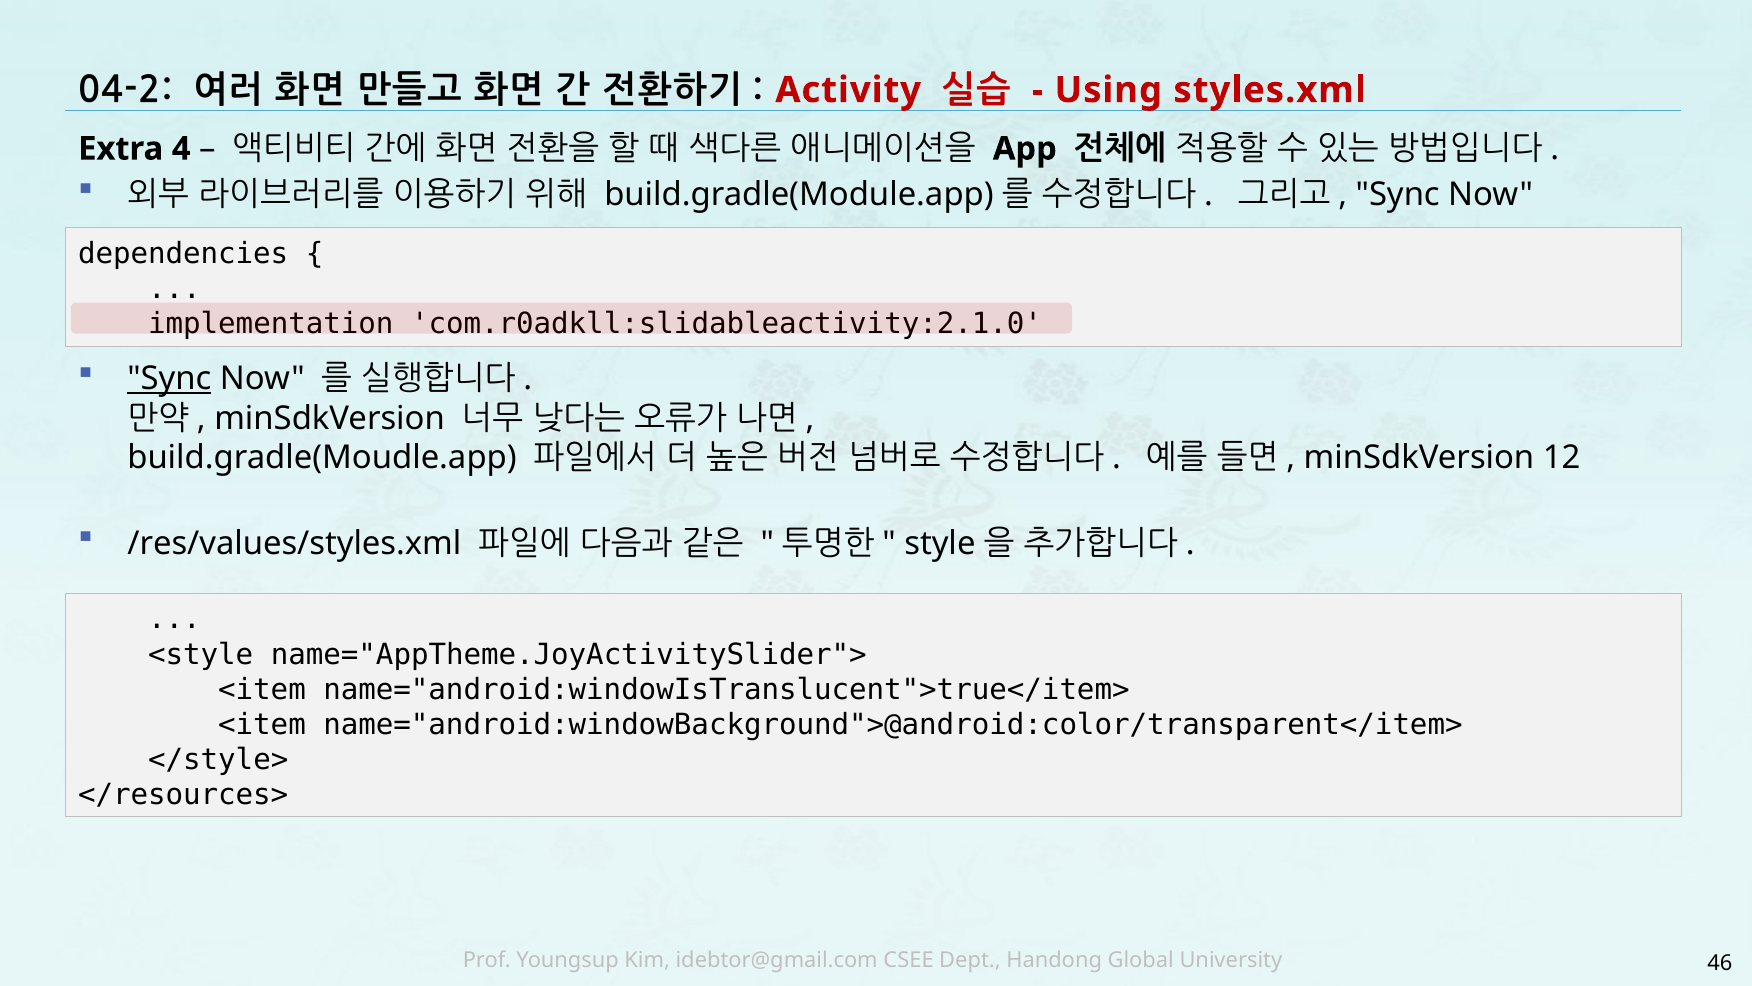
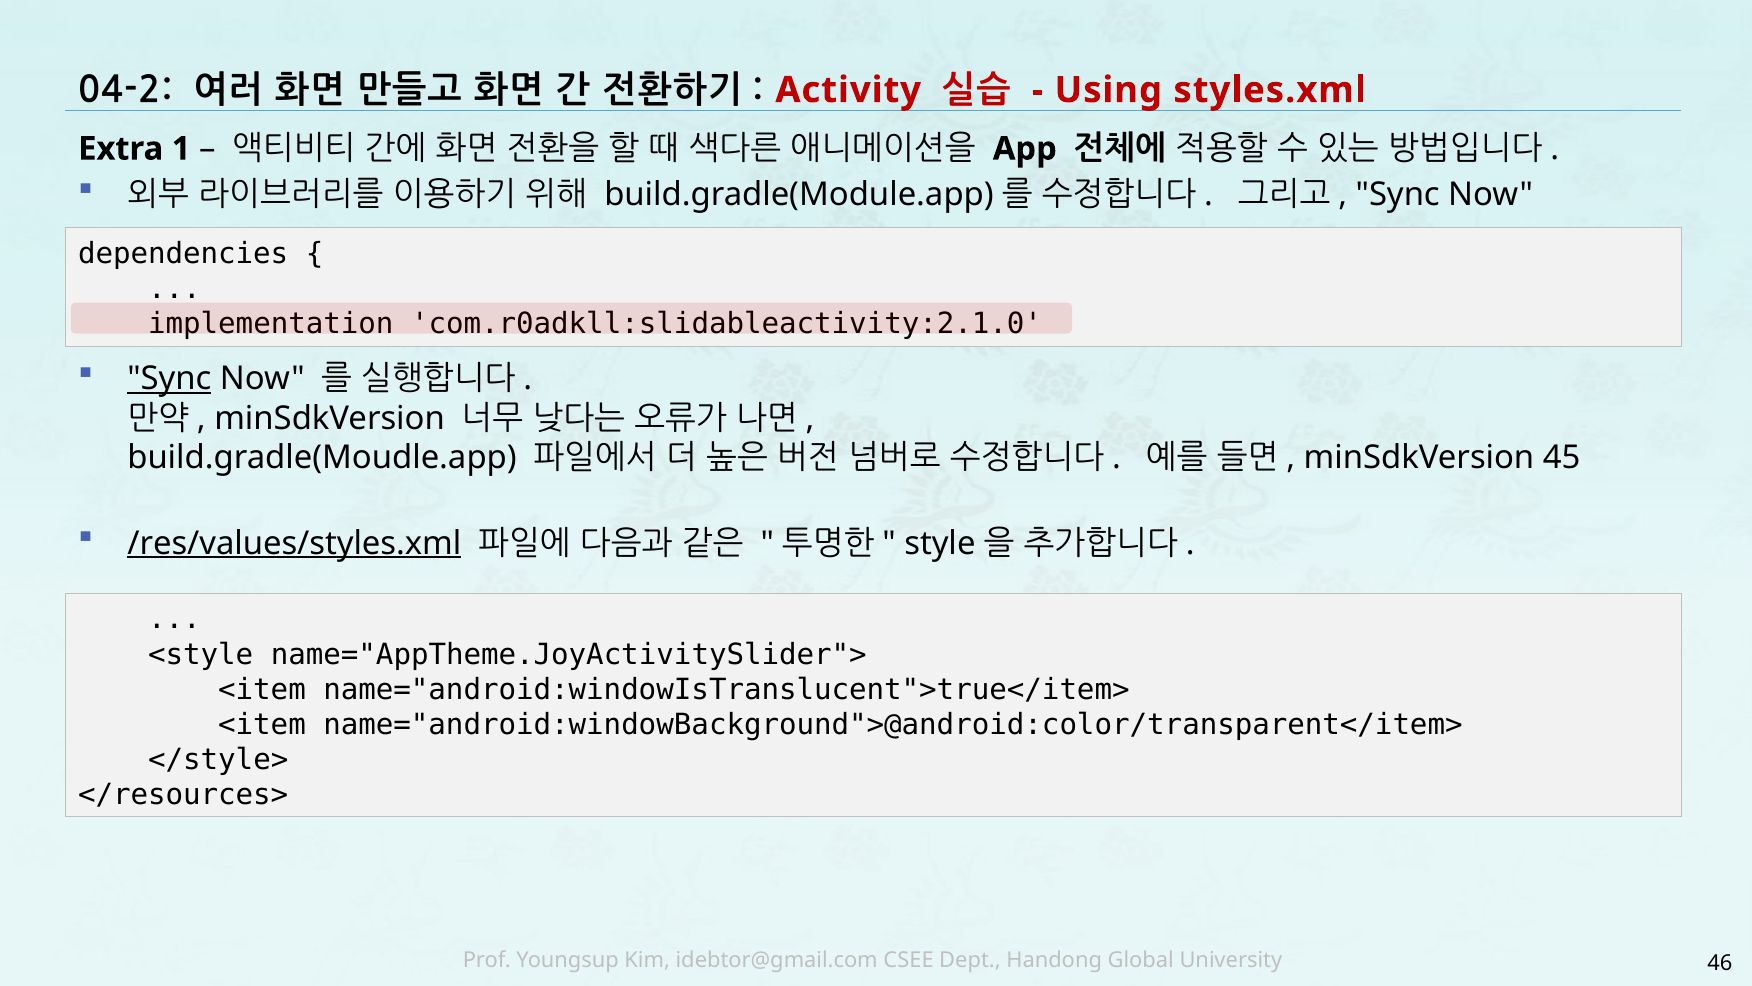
4: 4 -> 1 (181, 149)
12: 12 -> 45 (1562, 457)
/res/values/styles.xml underline: none -> present (294, 543)
